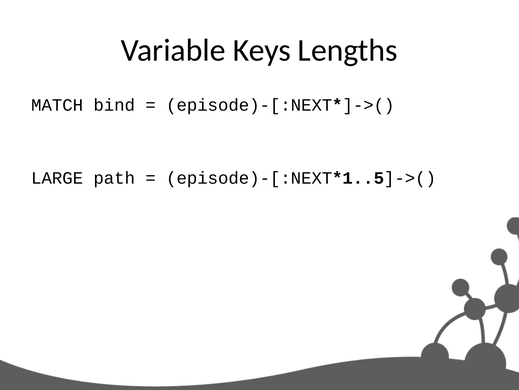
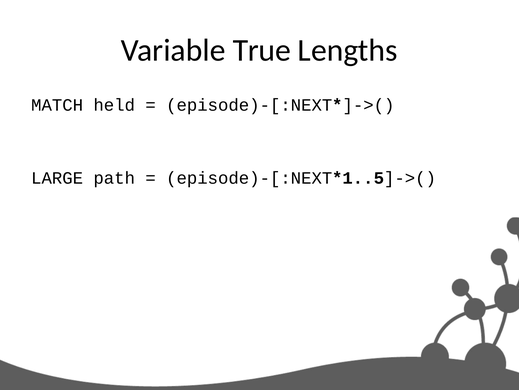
Keys: Keys -> True (262, 50)
bind: bind -> held (114, 105)
